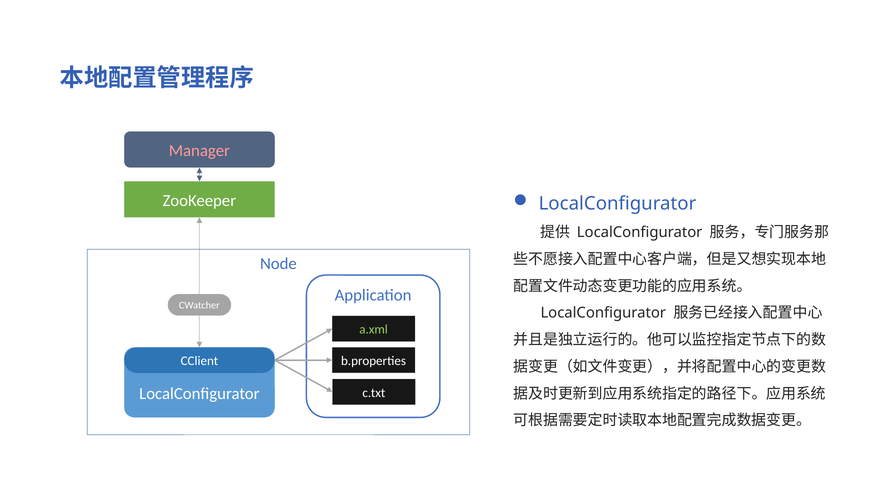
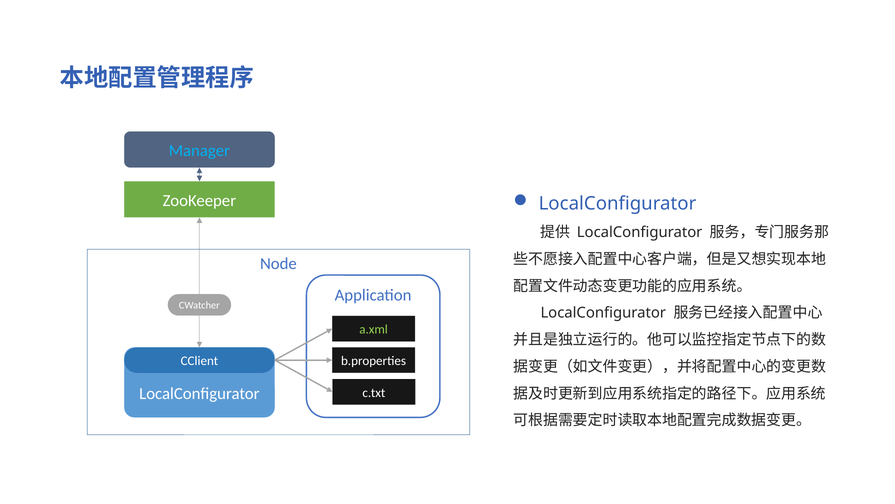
Manager colour: pink -> light blue (199, 150)
